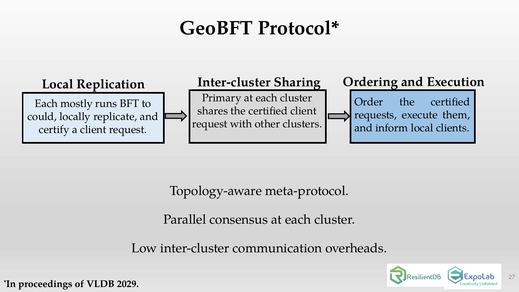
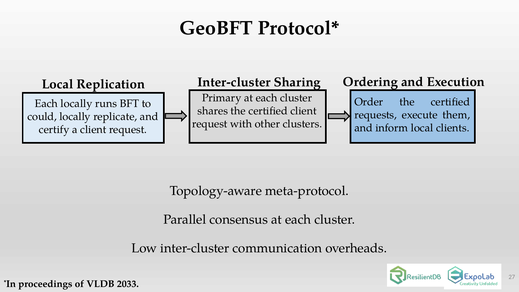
Each mostly: mostly -> locally (77, 104)
2029: 2029 -> 2033 (128, 284)
